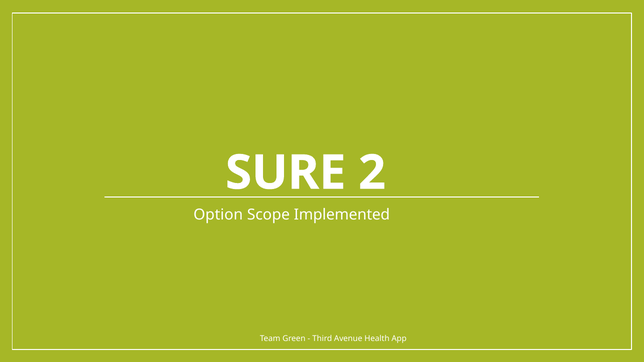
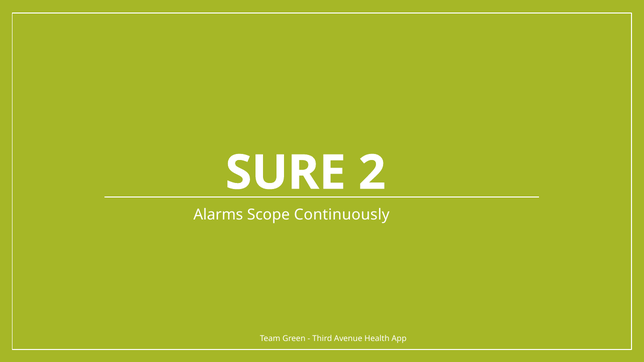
Option: Option -> Alarms (218, 215)
Implemented: Implemented -> Continuously (342, 215)
